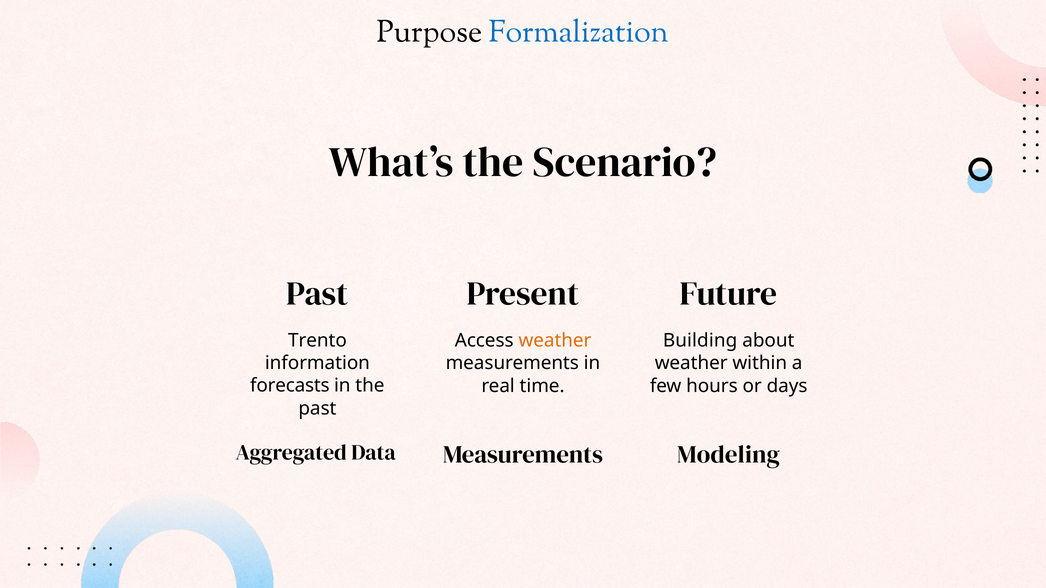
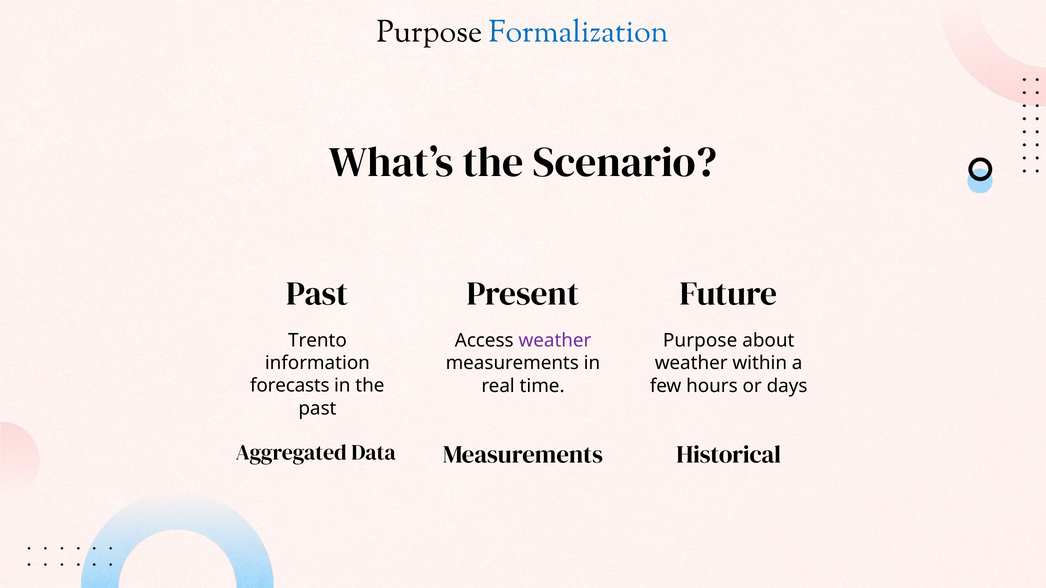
weather colour: orange -> purple (555, 341)
Building: Building -> Purpose (700, 341)
Modeling: Modeling -> Historical (729, 455)
